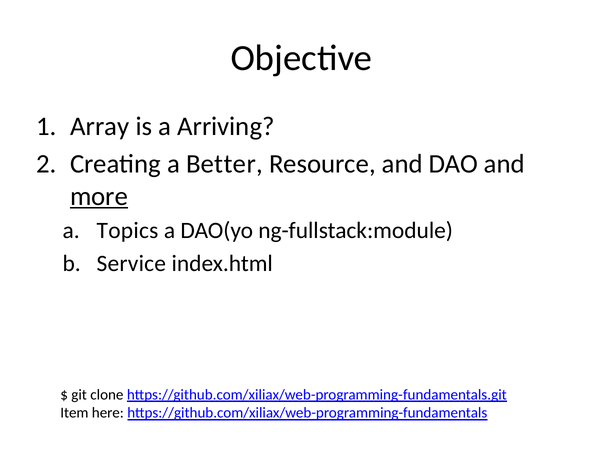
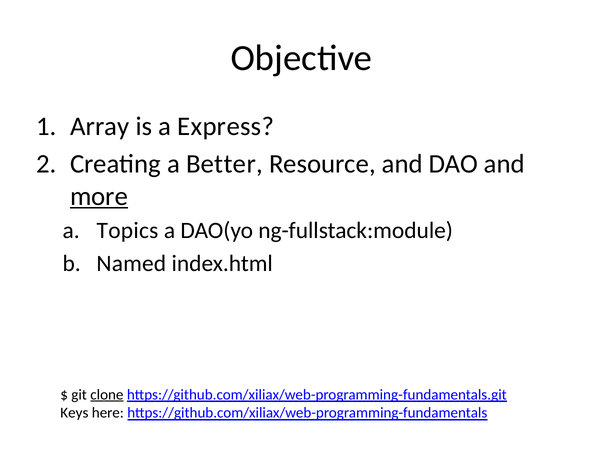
Arriving: Arriving -> Express (226, 127)
Service: Service -> Named (131, 264)
clone underline: none -> present (107, 395)
Item: Item -> Keys (74, 413)
